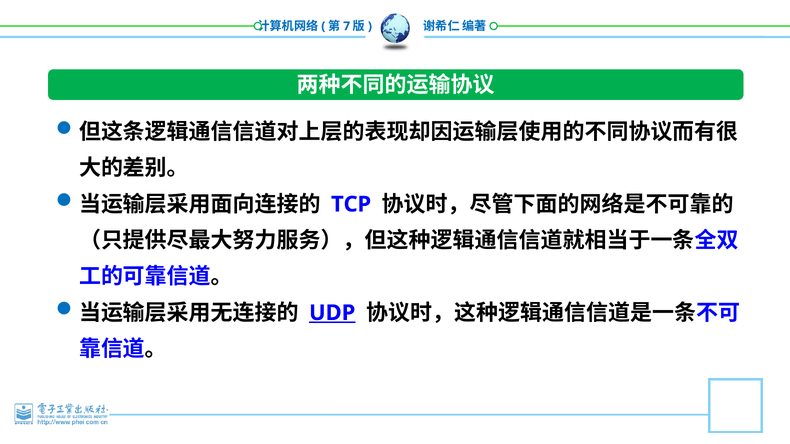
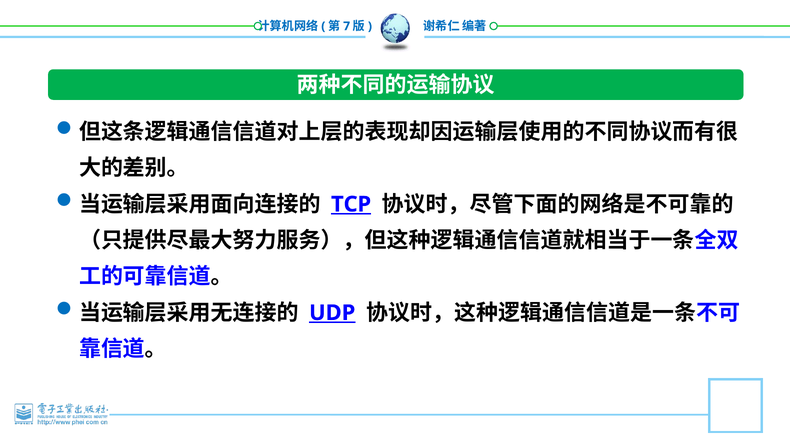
TCP underline: none -> present (351, 204)
